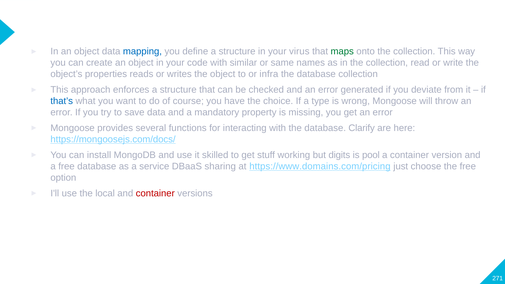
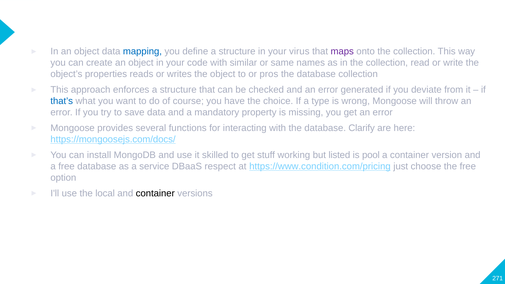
maps colour: green -> purple (342, 51)
infra: infra -> pros (269, 74)
digits: digits -> listed (339, 155)
sharing: sharing -> respect (220, 166)
https://www.domains.com/pricing: https://www.domains.com/pricing -> https://www.condition.com/pricing (320, 166)
container colour: red -> black (155, 193)
